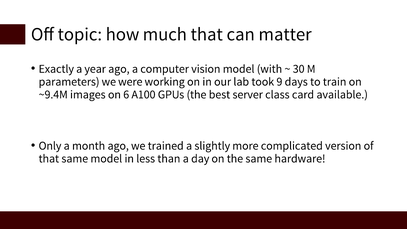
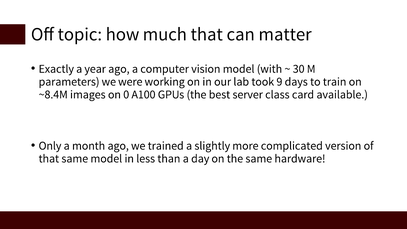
~9.4M: ~9.4M -> ~8.4M (53, 94)
6: 6 -> 0 (126, 94)
